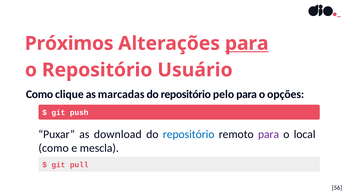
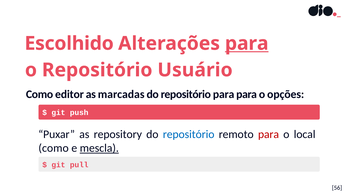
Próximos: Próximos -> Escolhido (69, 43)
clique: clique -> editor (69, 94)
repositório pelo: pelo -> para (224, 94)
download: download -> repository (118, 134)
para colour: purple -> red (269, 134)
mescla underline: none -> present (99, 148)
